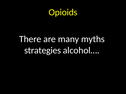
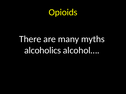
strategies: strategies -> alcoholics (43, 51)
